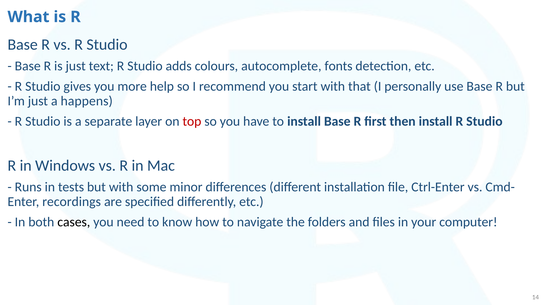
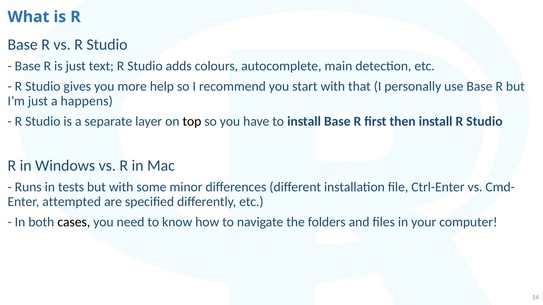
fonts: fonts -> main (338, 66)
top colour: red -> black (192, 122)
recordings: recordings -> attempted (72, 202)
